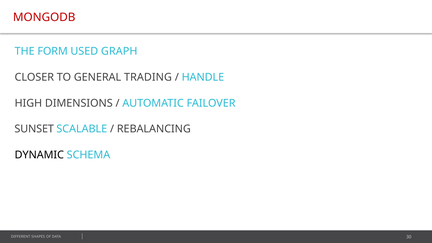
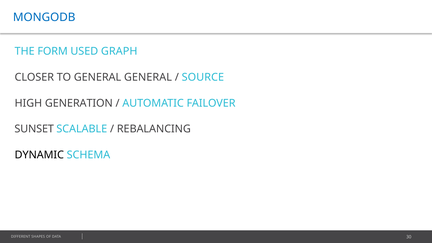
MONGODB colour: red -> blue (44, 17)
GENERAL TRADING: TRADING -> GENERAL (148, 77)
HANDLE: HANDLE -> SOURCE (203, 77)
DIMENSIONS: DIMENSIONS -> GENERATION (79, 103)
